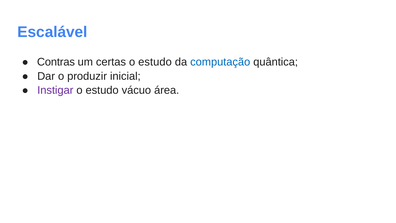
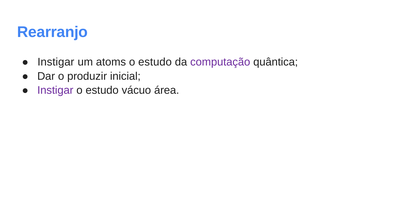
Escalável: Escalável -> Rearranjo (53, 32)
Contras: Contras -> Instigar (56, 62)
certas: certas -> atoms (111, 62)
computação colour: blue -> purple (220, 62)
